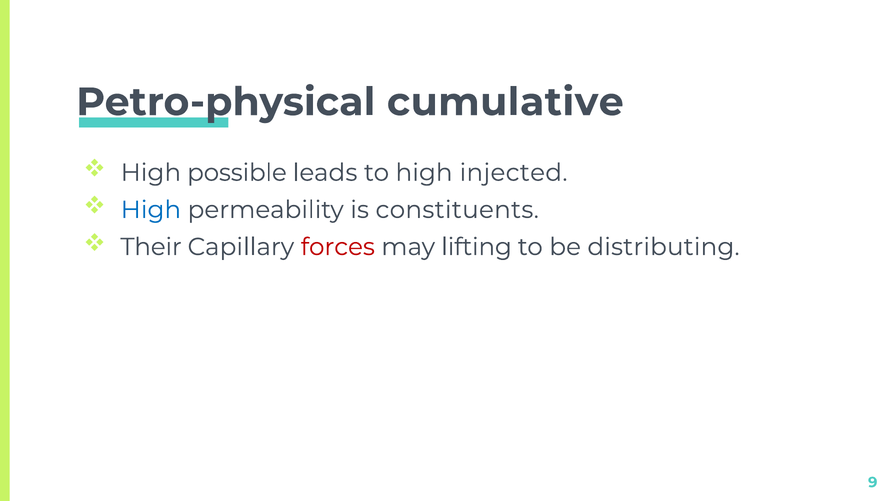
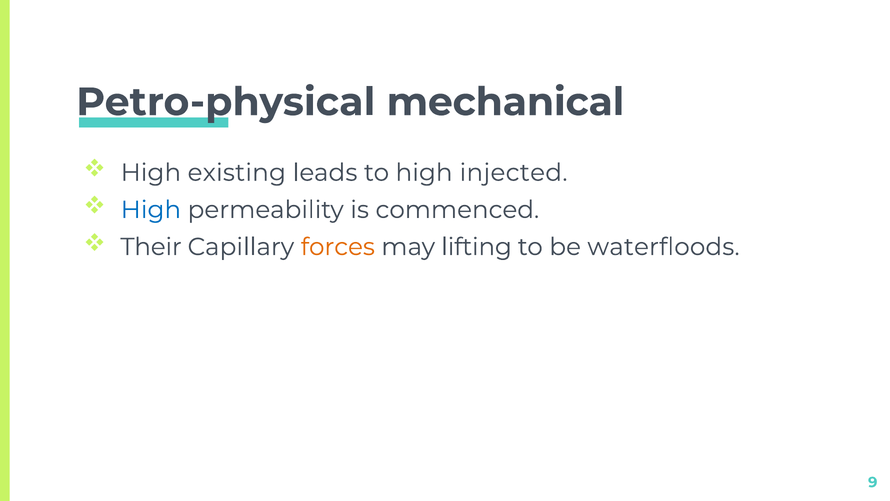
cumulative: cumulative -> mechanical (506, 102)
possible: possible -> existing (237, 173)
constituents: constituents -> commenced (457, 210)
forces colour: red -> orange (338, 247)
distributing: distributing -> waterfloods (664, 247)
